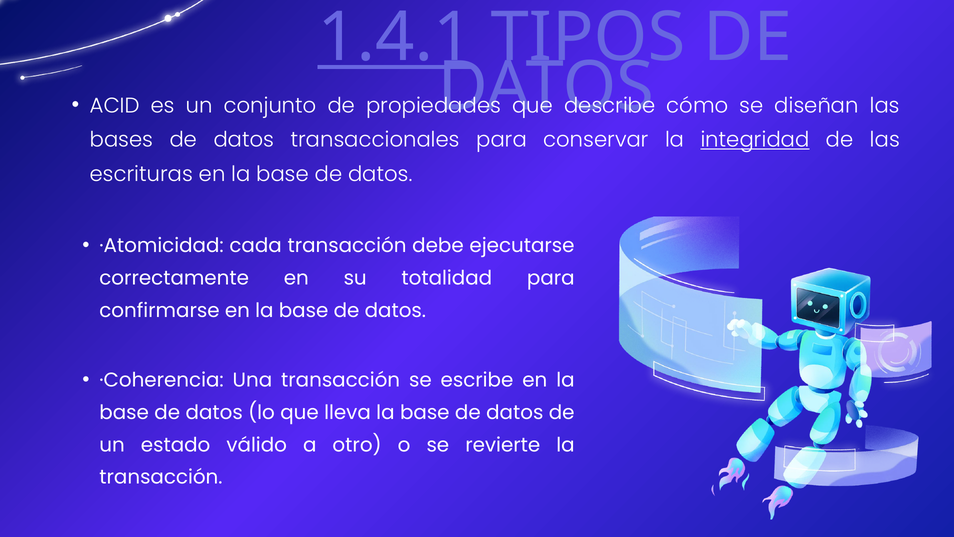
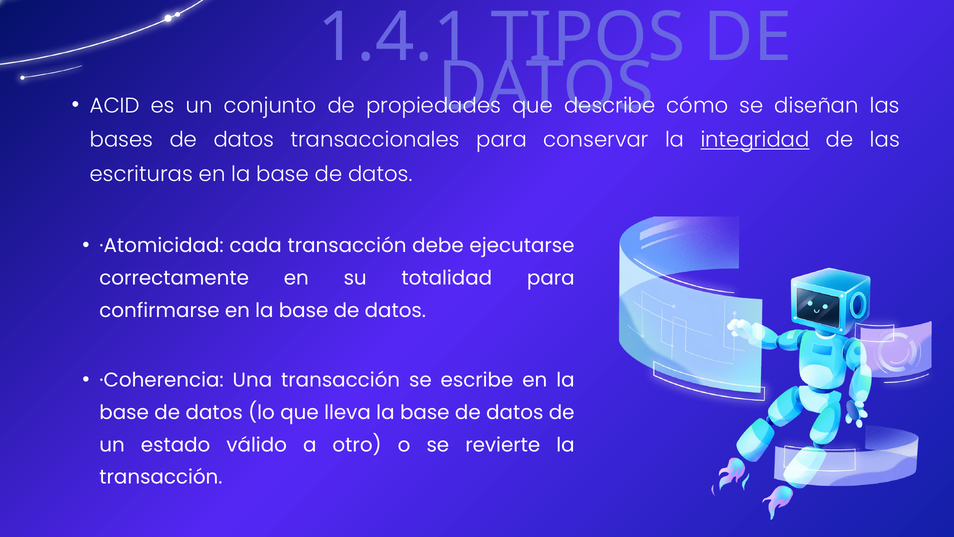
1.4.1 underline: present -> none (395, 37)
